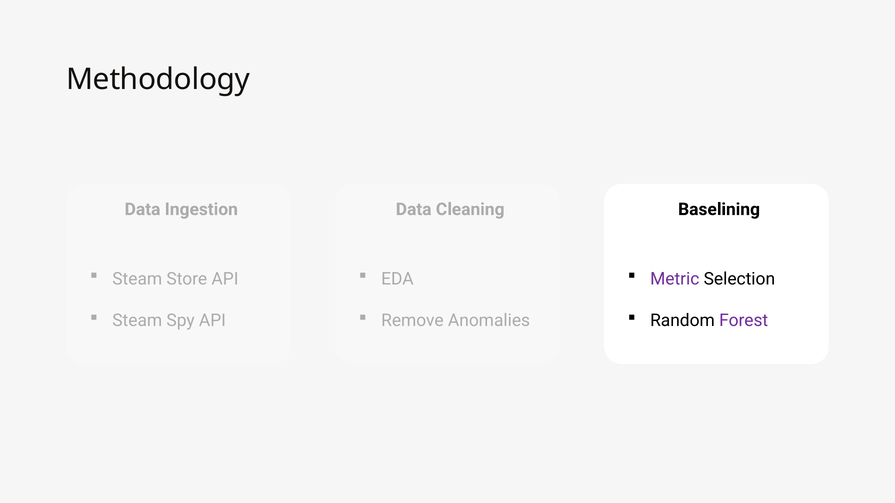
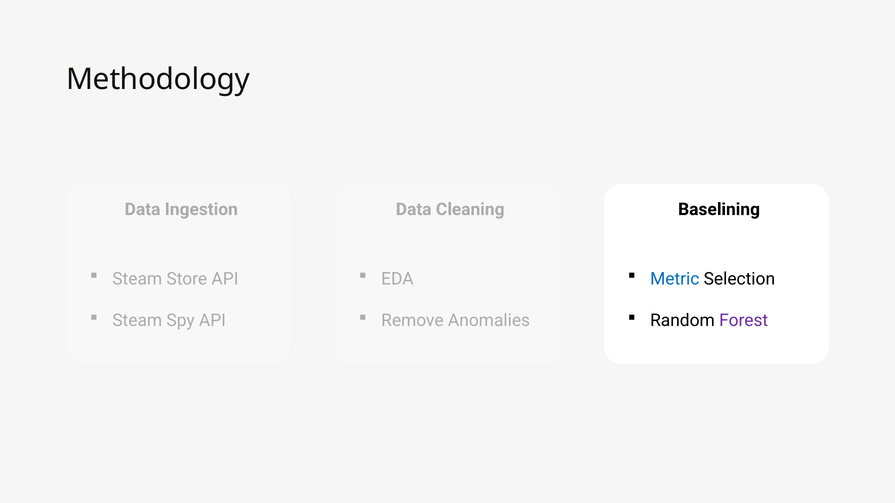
Metric colour: purple -> blue (675, 279)
